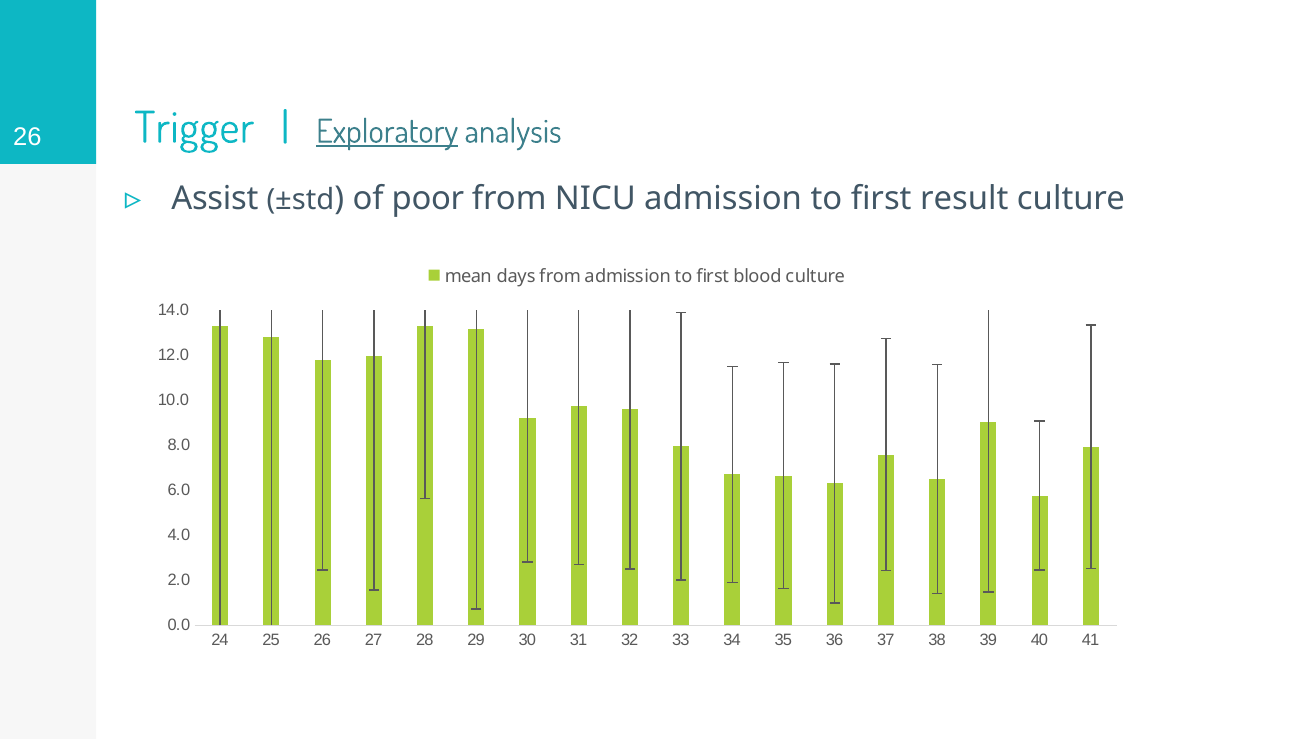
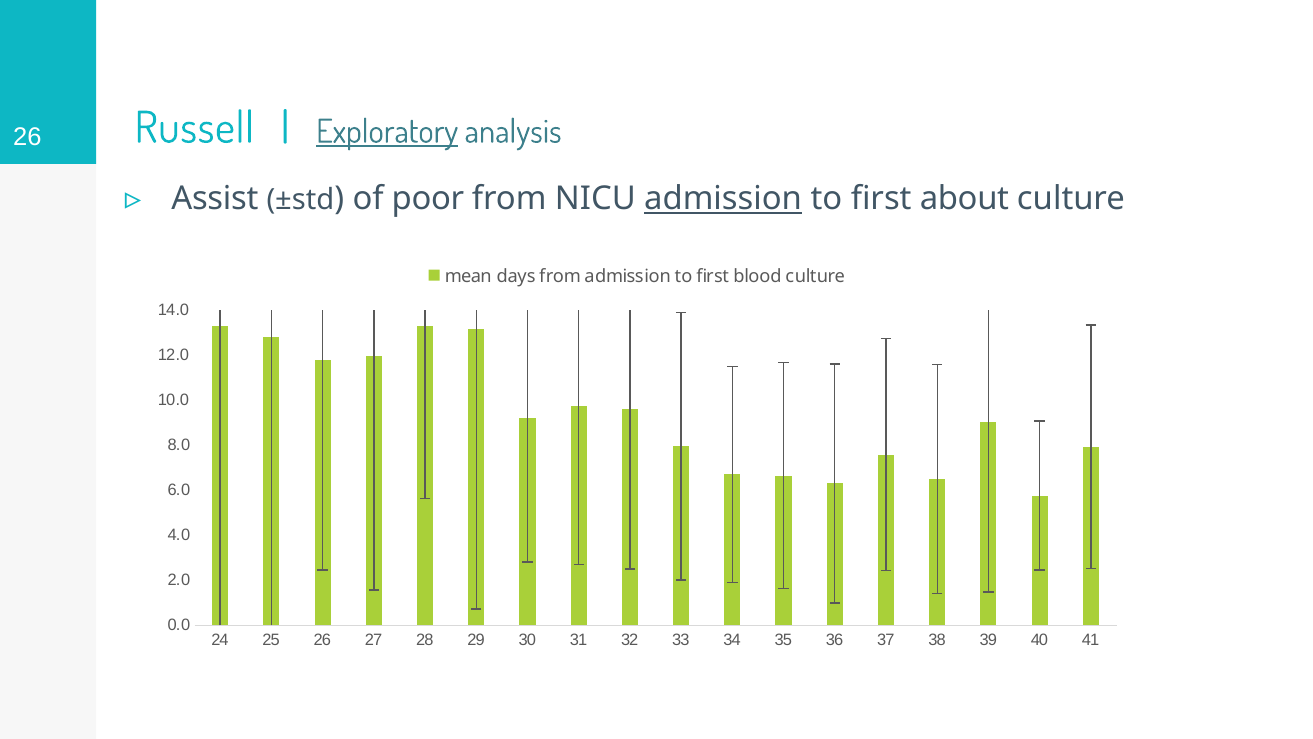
Trigger: Trigger -> Russell (194, 128)
admission underline: none -> present (723, 199)
result: result -> about (964, 199)
